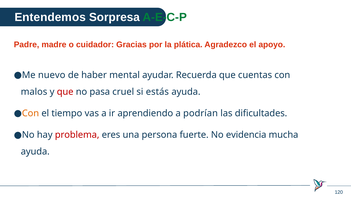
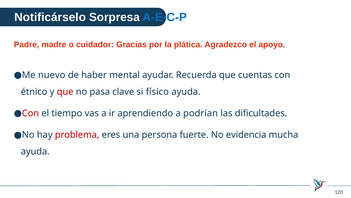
Entendemos: Entendemos -> Notificárselo (50, 17)
A-E-C-P colour: green -> blue (165, 17)
malos: malos -> étnico (34, 91)
cruel: cruel -> clave (123, 91)
estás: estás -> físico (157, 91)
Con colour: orange -> red (30, 113)
